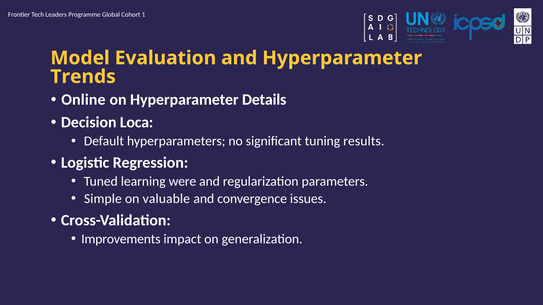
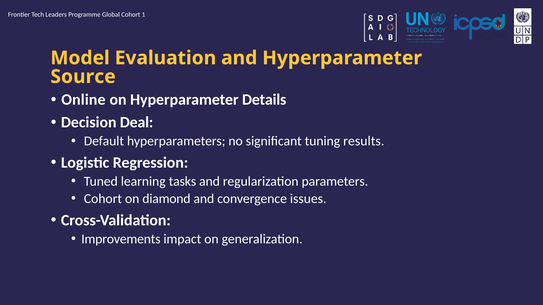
Trends: Trends -> Source (83, 77)
Loca: Loca -> Deal (137, 123)
were: were -> tasks (182, 182)
Simple: Simple -> Cohort (103, 199)
valuable: valuable -> diamond (166, 199)
